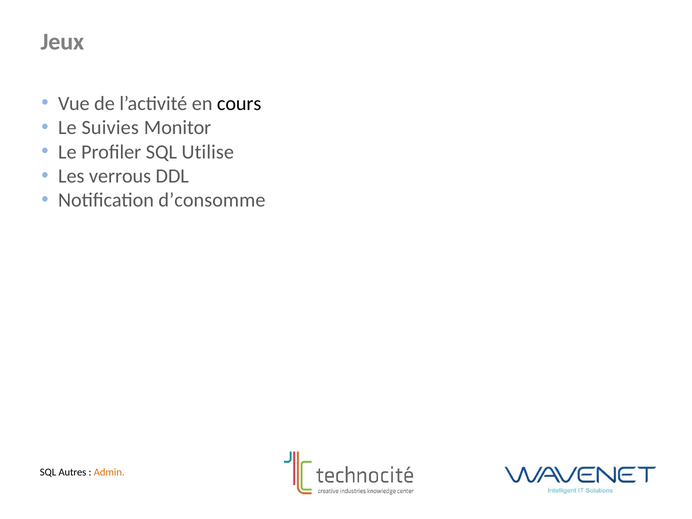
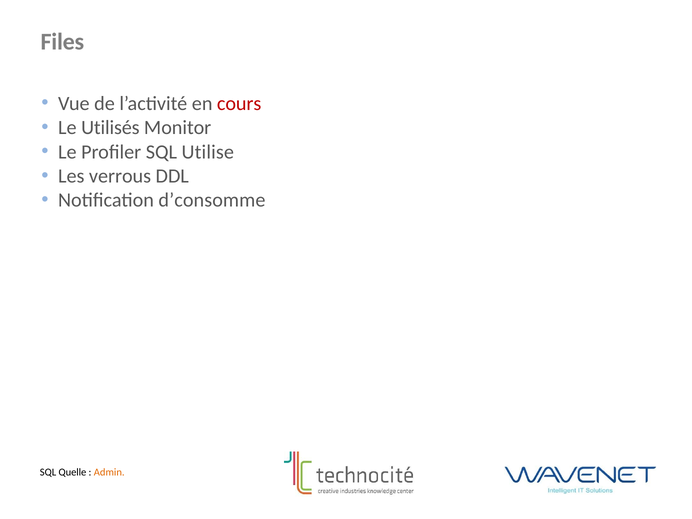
Jeux: Jeux -> Files (62, 42)
cours colour: black -> red (239, 103)
Suivies: Suivies -> Utilisés (110, 128)
Autres: Autres -> Quelle (72, 472)
